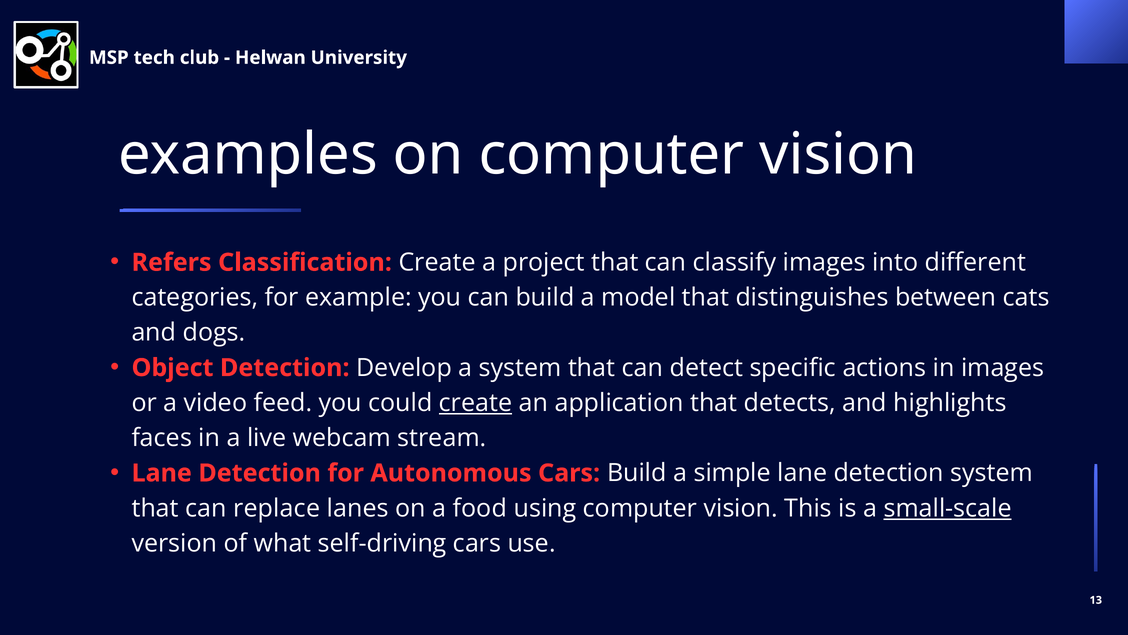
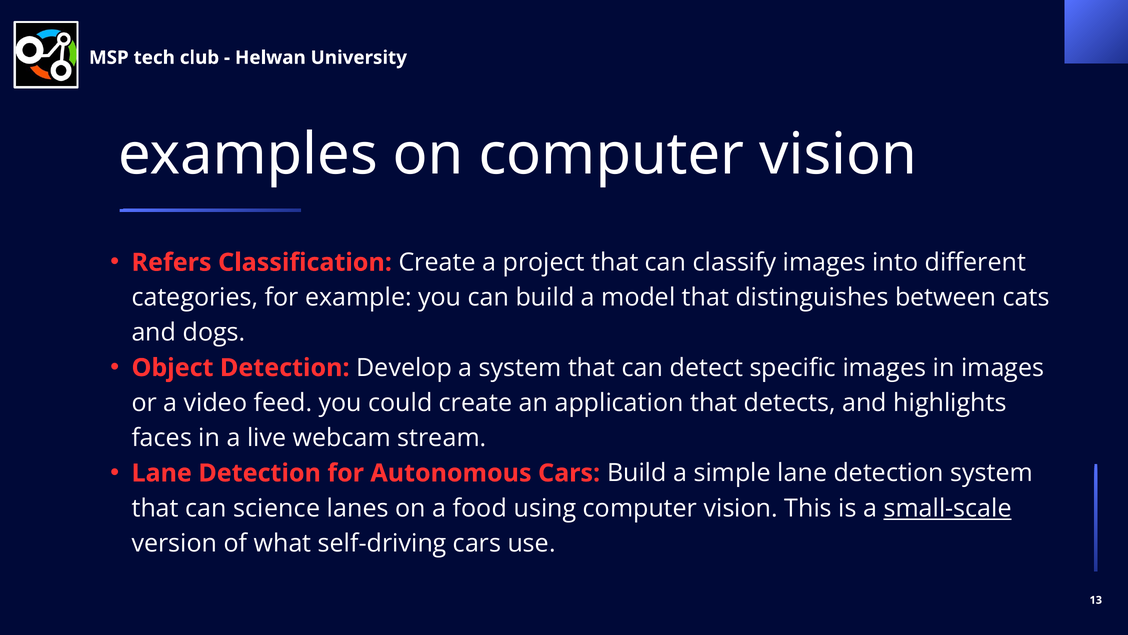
specific actions: actions -> images (884, 368)
create underline: present -> none (476, 403)
replace: replace -> science (277, 508)
